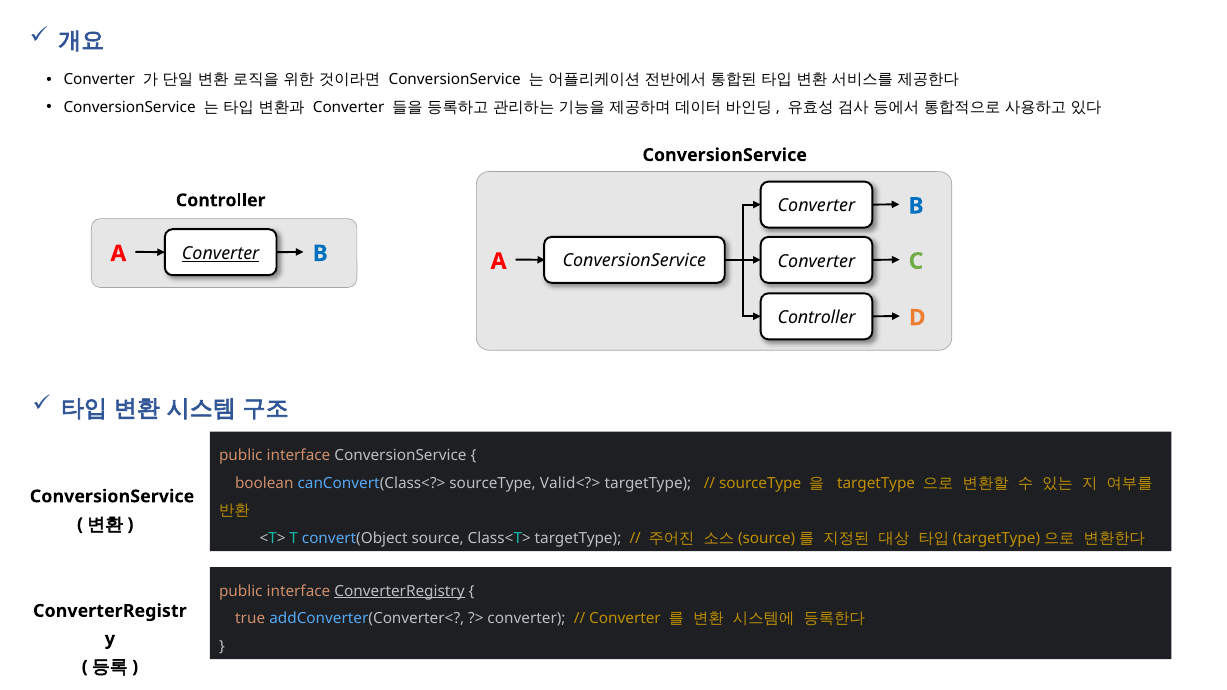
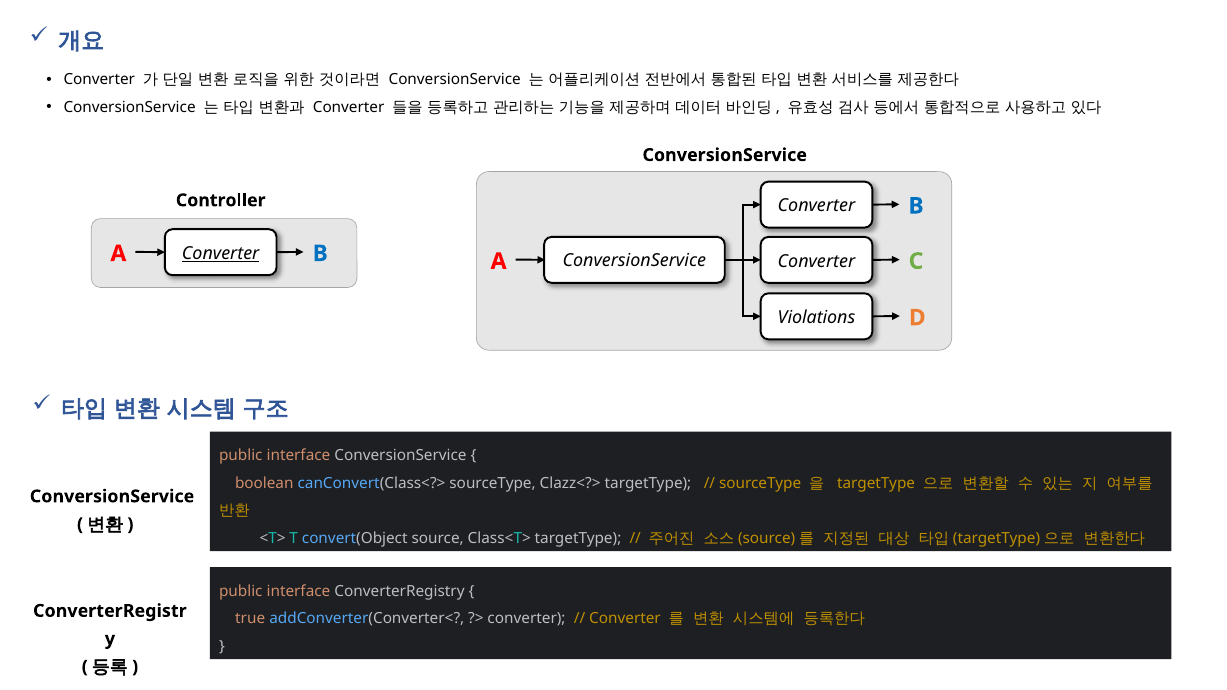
Controller: Controller -> Violations (817, 318)
Valid<?>: Valid<?> -> Clazz<?> (570, 483)
ConverterRegistry underline: present -> none (400, 591)
